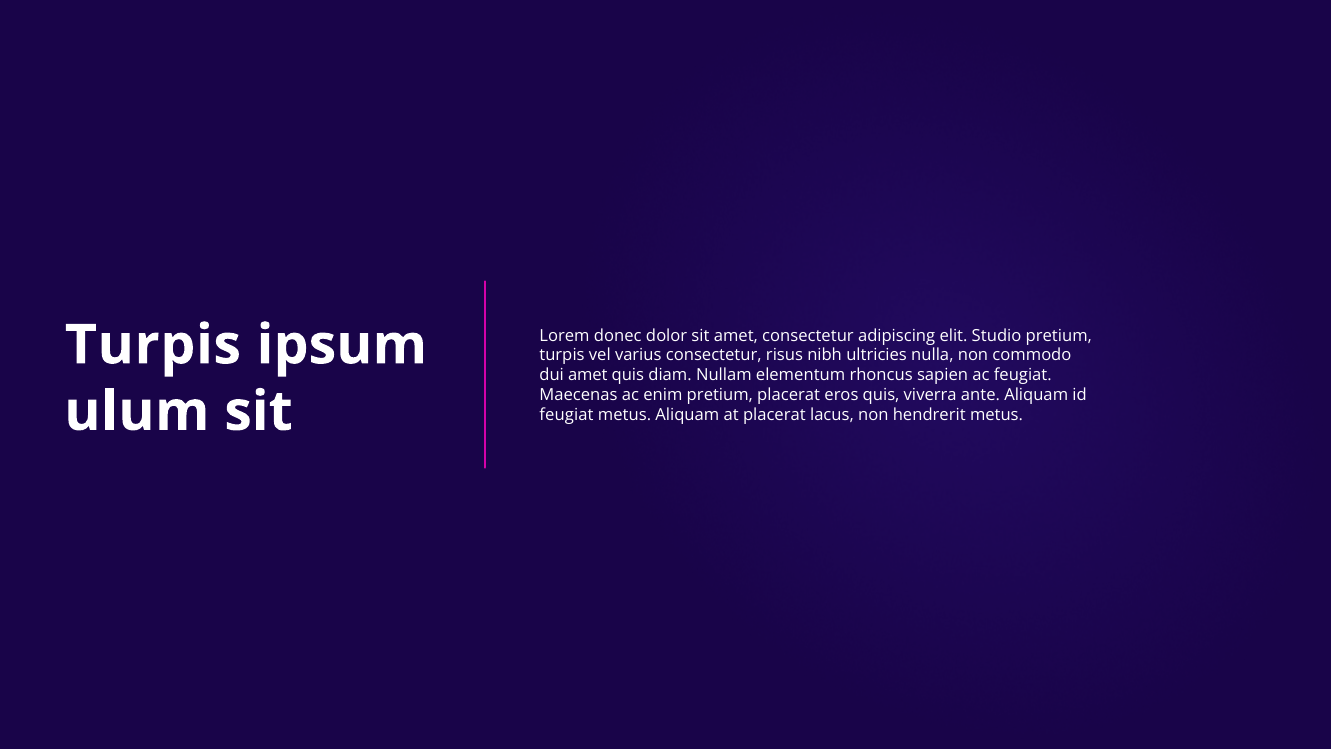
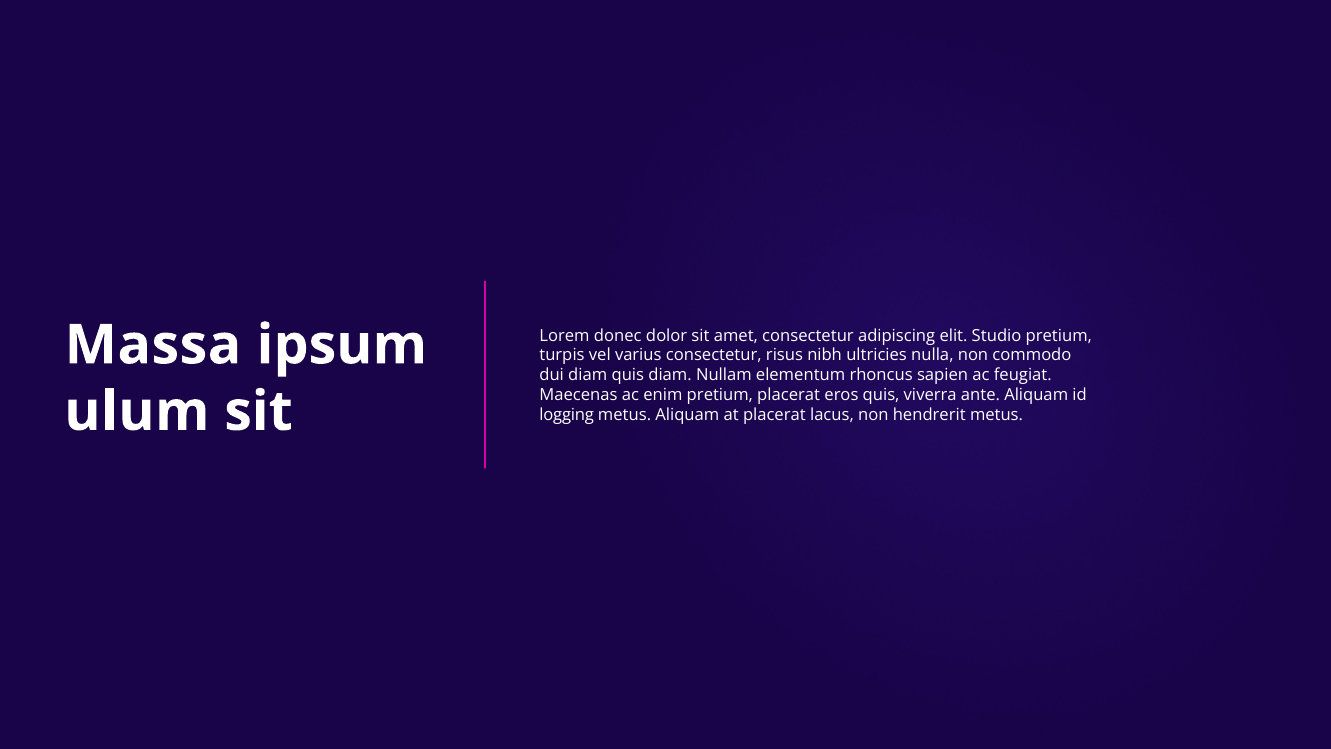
Turpis: Turpis -> Massa (153, 345)
dui amet: amet -> diam (588, 375)
feugiat: feugiat -> logging (567, 415)
